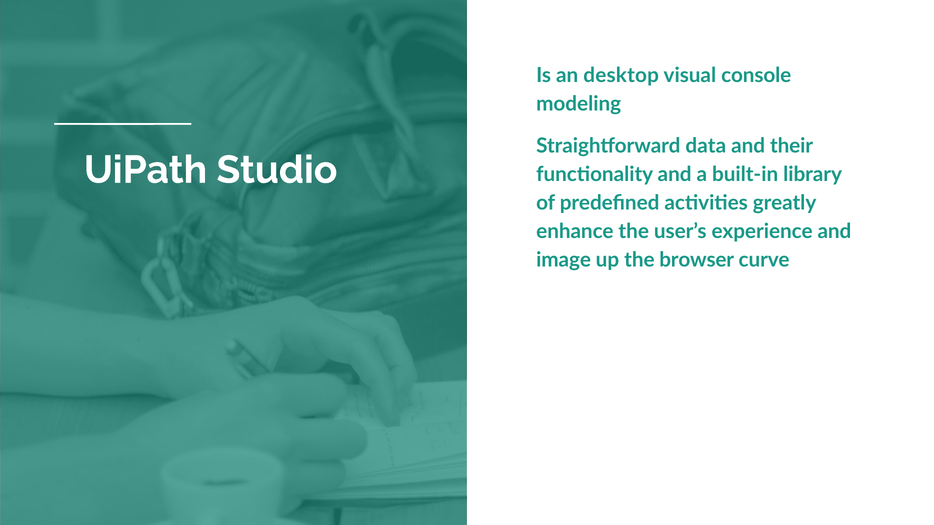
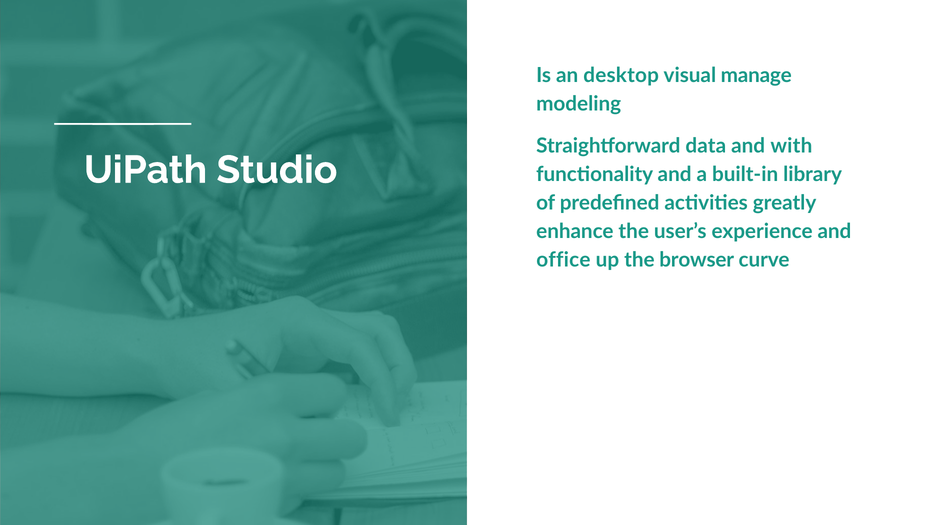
console: console -> manage (756, 76)
their: their -> with (791, 146)
image: image -> office (563, 260)
